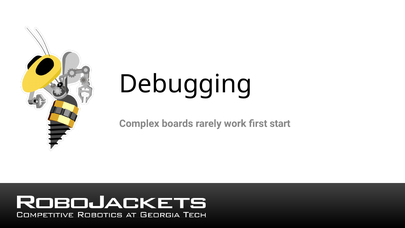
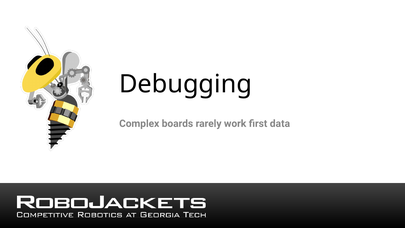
start: start -> data (280, 123)
